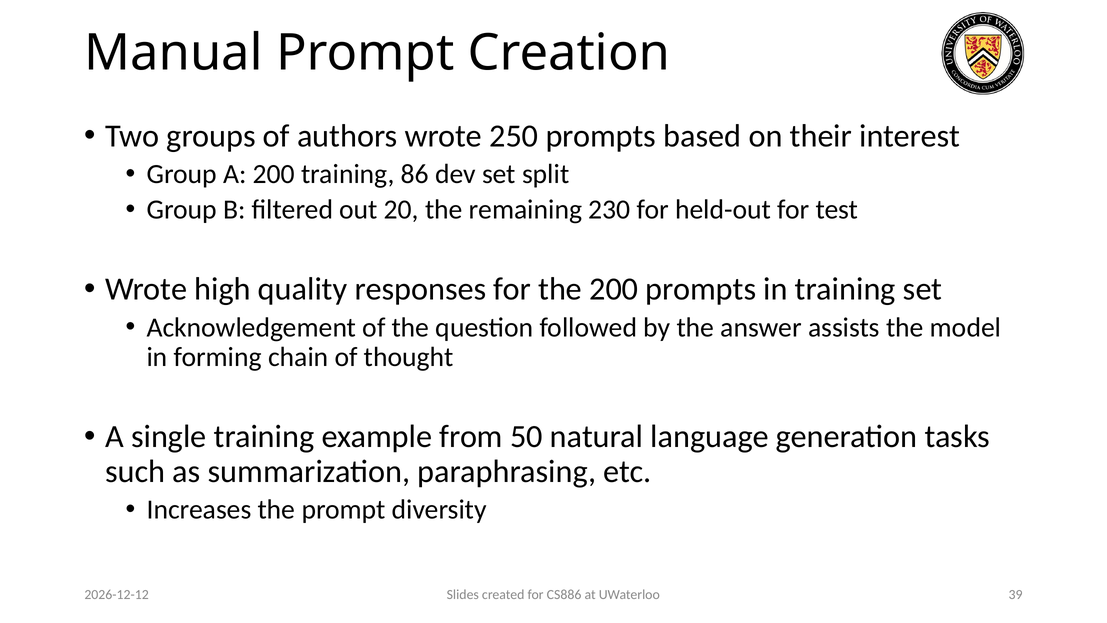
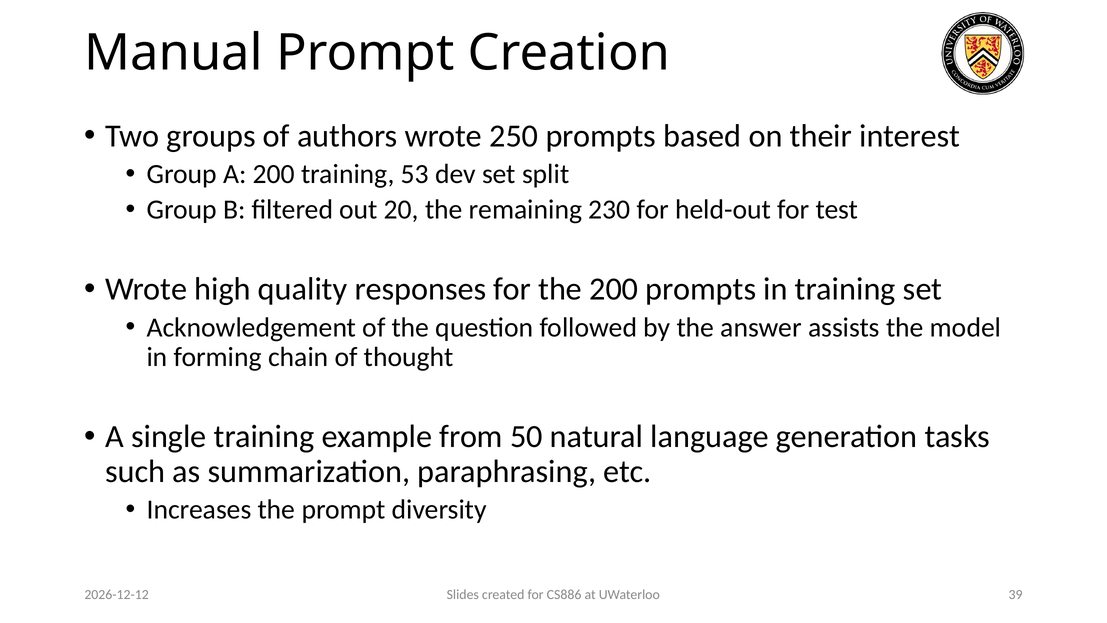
86: 86 -> 53 (415, 174)
